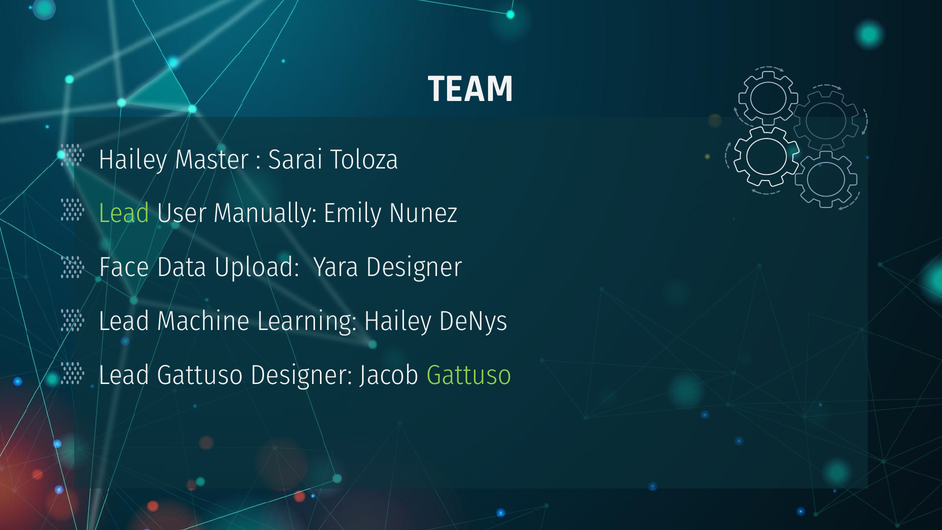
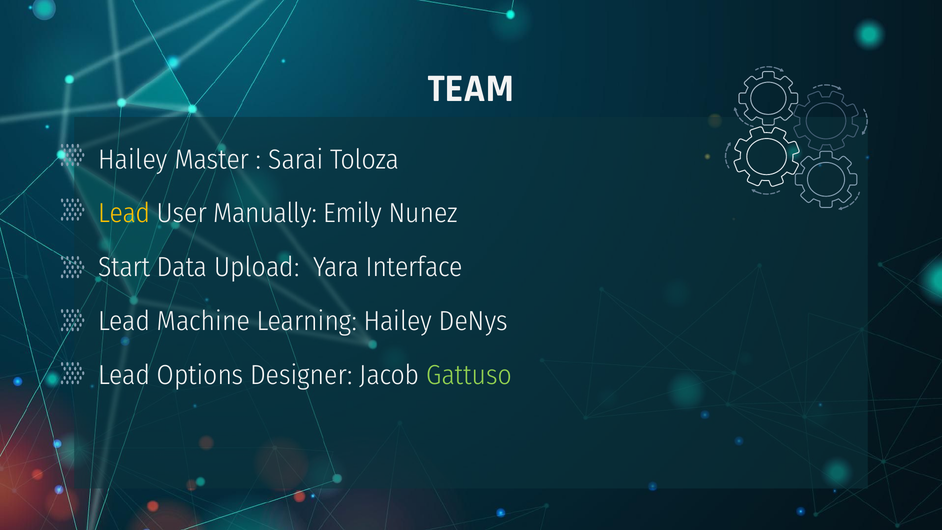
Lead colour: light green -> yellow (124, 213)
Face: Face -> Start (124, 267)
Yara Designer: Designer -> Interface (414, 267)
Lead Gattuso: Gattuso -> Options (200, 375)
